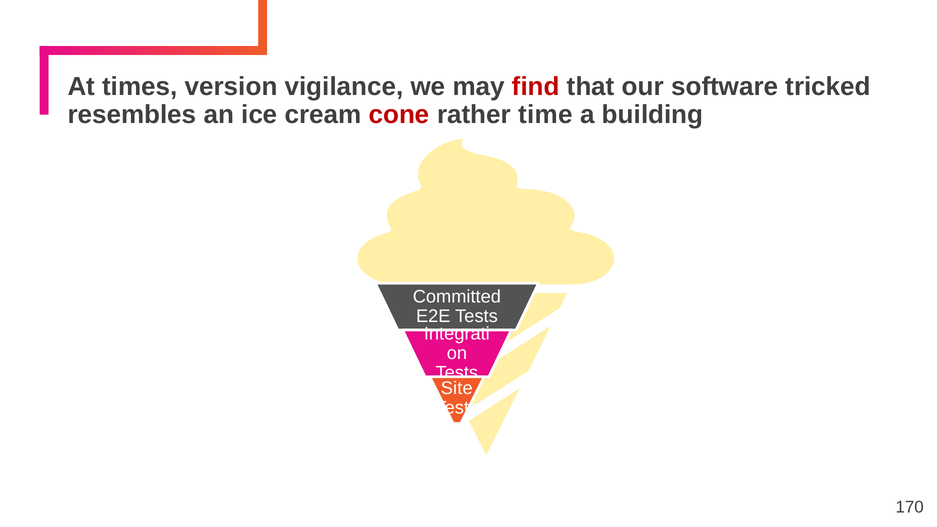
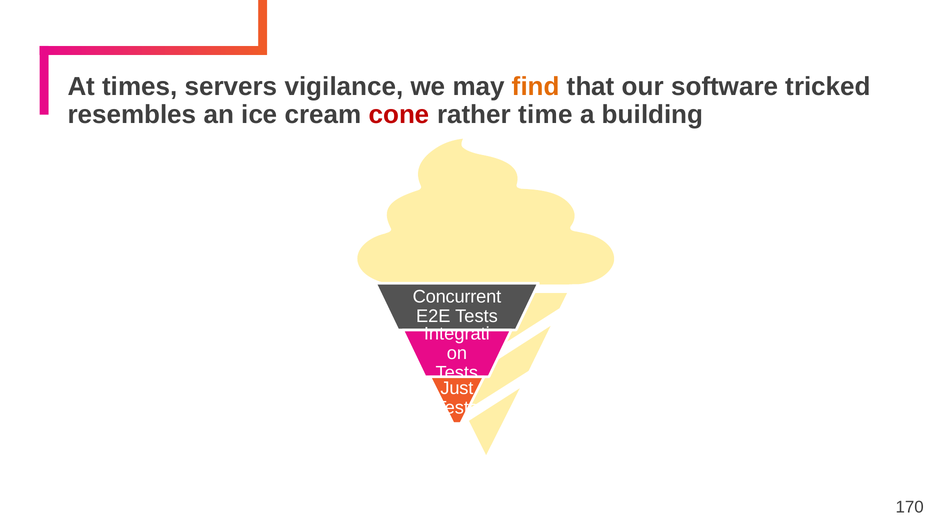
version: version -> servers (231, 86)
find colour: red -> orange (536, 86)
Committed: Committed -> Concurrent (457, 297)
Site: Site -> Just (457, 388)
